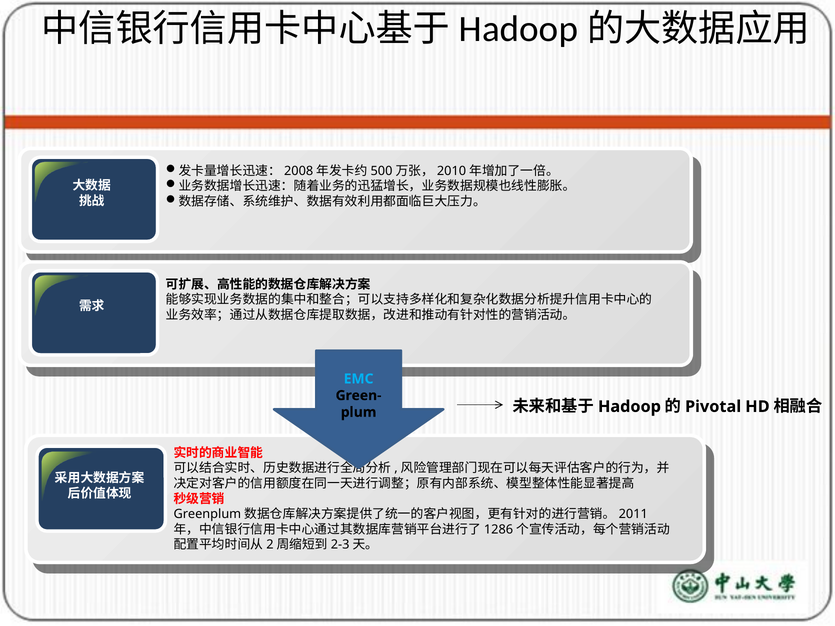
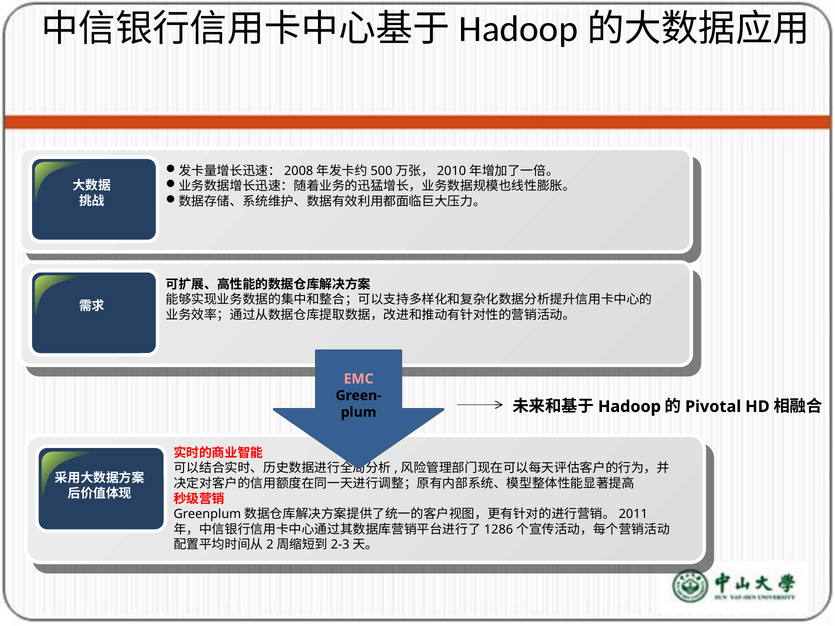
EMC colour: light blue -> pink (359, 379)
